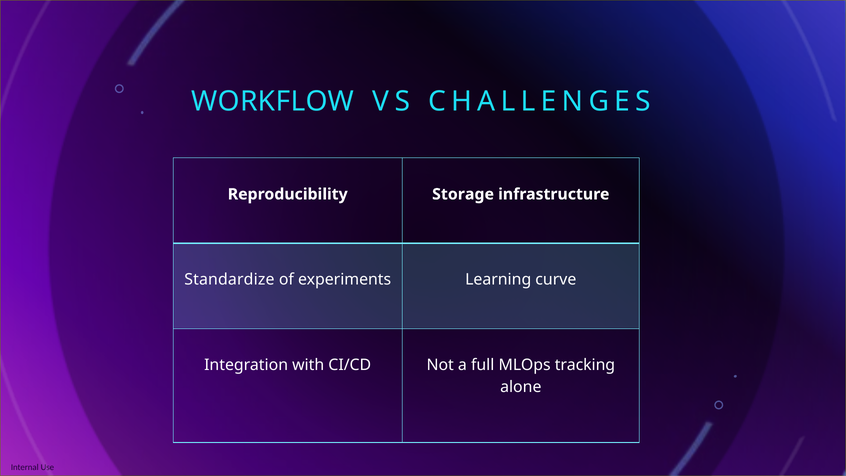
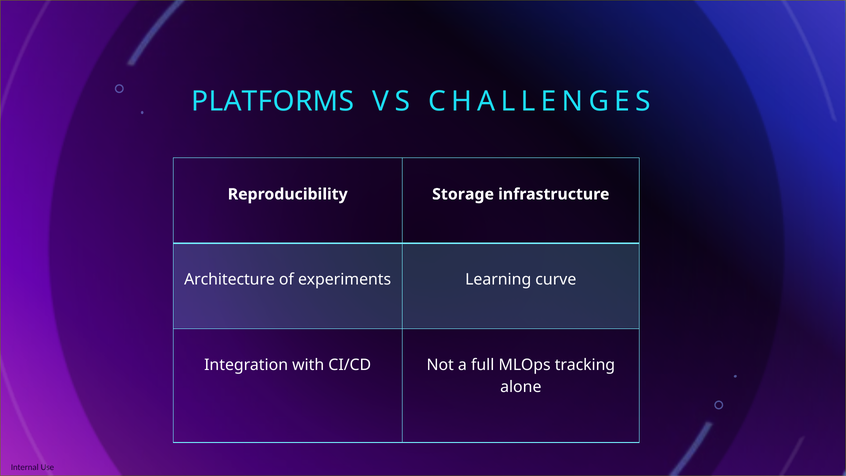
WORKFLOW: WORKFLOW -> PLATFORMS (273, 102)
Standardize: Standardize -> Architecture (230, 280)
